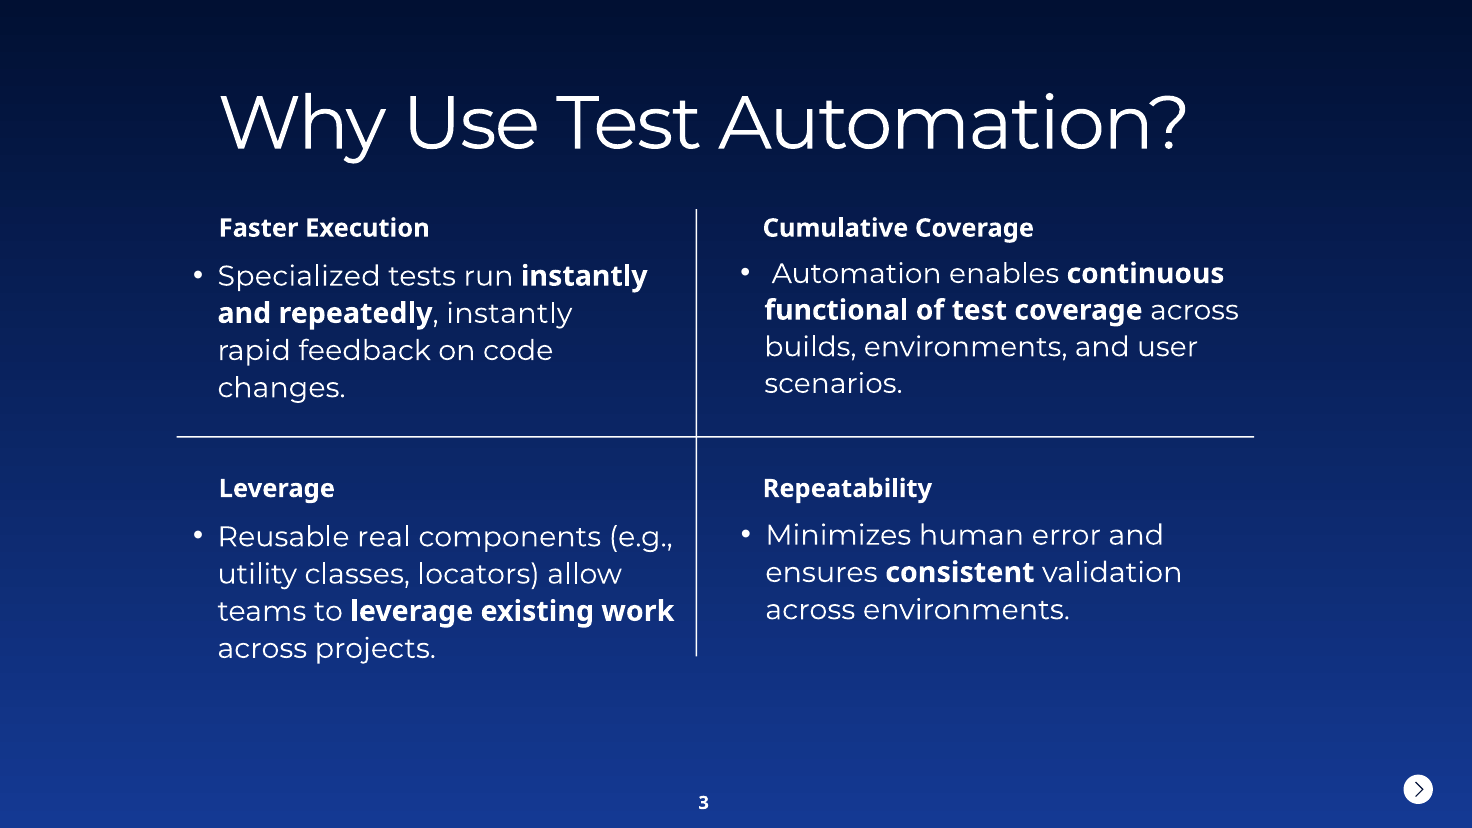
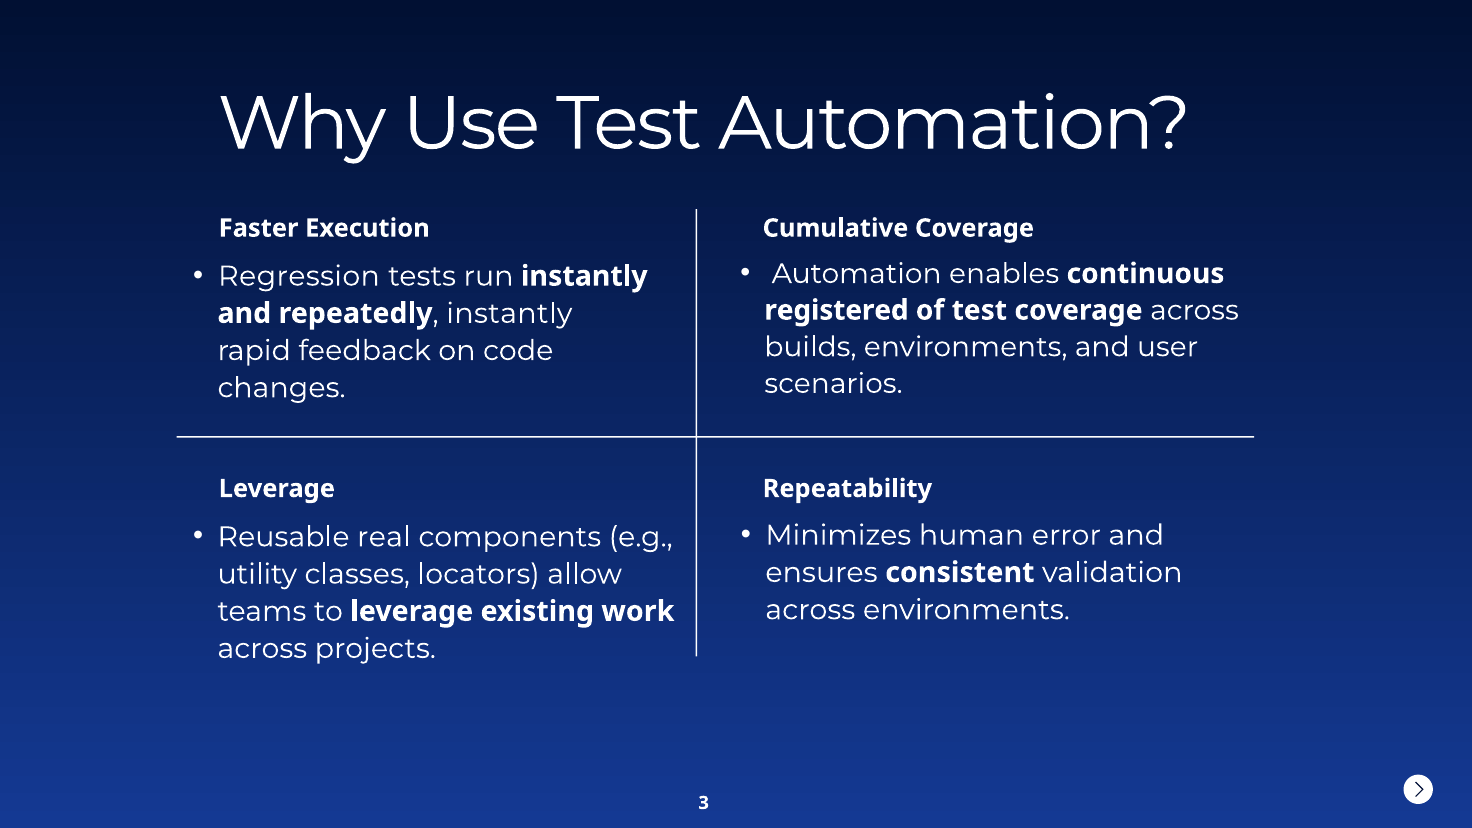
Specialized: Specialized -> Regression (299, 276)
functional: functional -> registered (837, 310)
